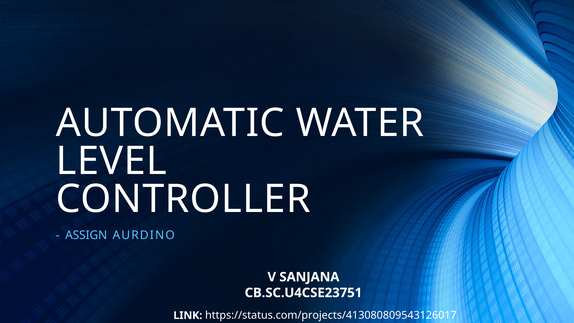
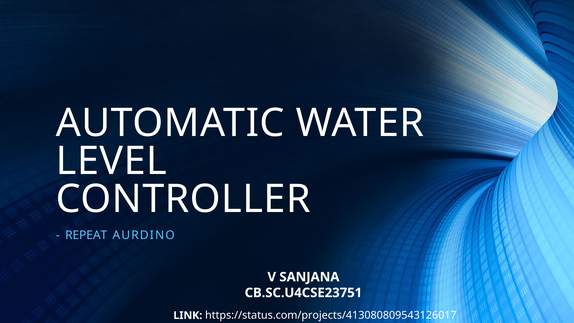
ASSIGN: ASSIGN -> REPEAT (86, 235)
